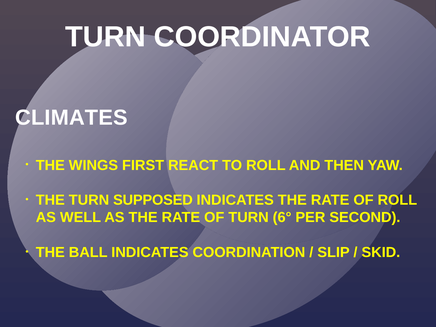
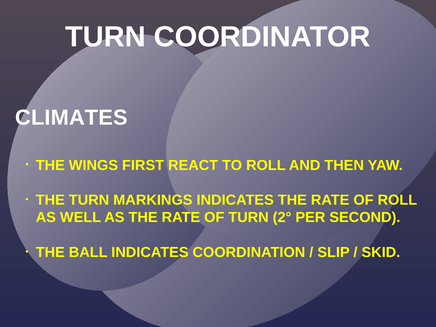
SUPPOSED: SUPPOSED -> MARKINGS (153, 200)
6°: 6° -> 2° (282, 218)
